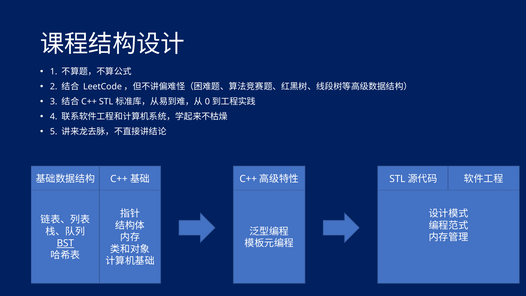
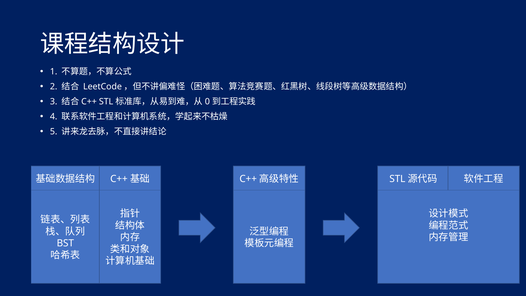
BST underline: present -> none (65, 243)
